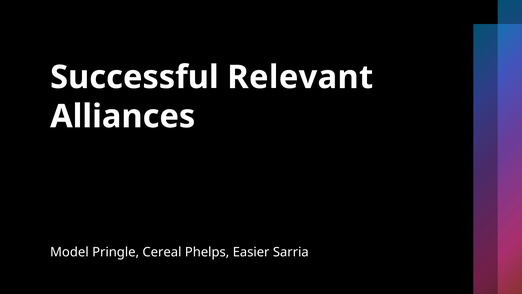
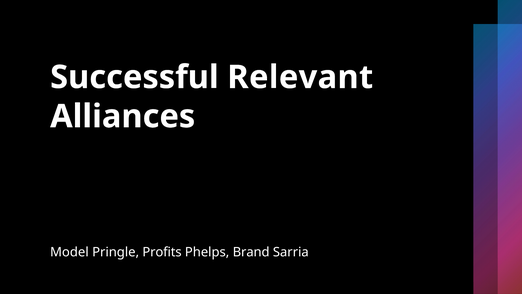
Cereal: Cereal -> Profits (162, 252)
Easier: Easier -> Brand (251, 252)
